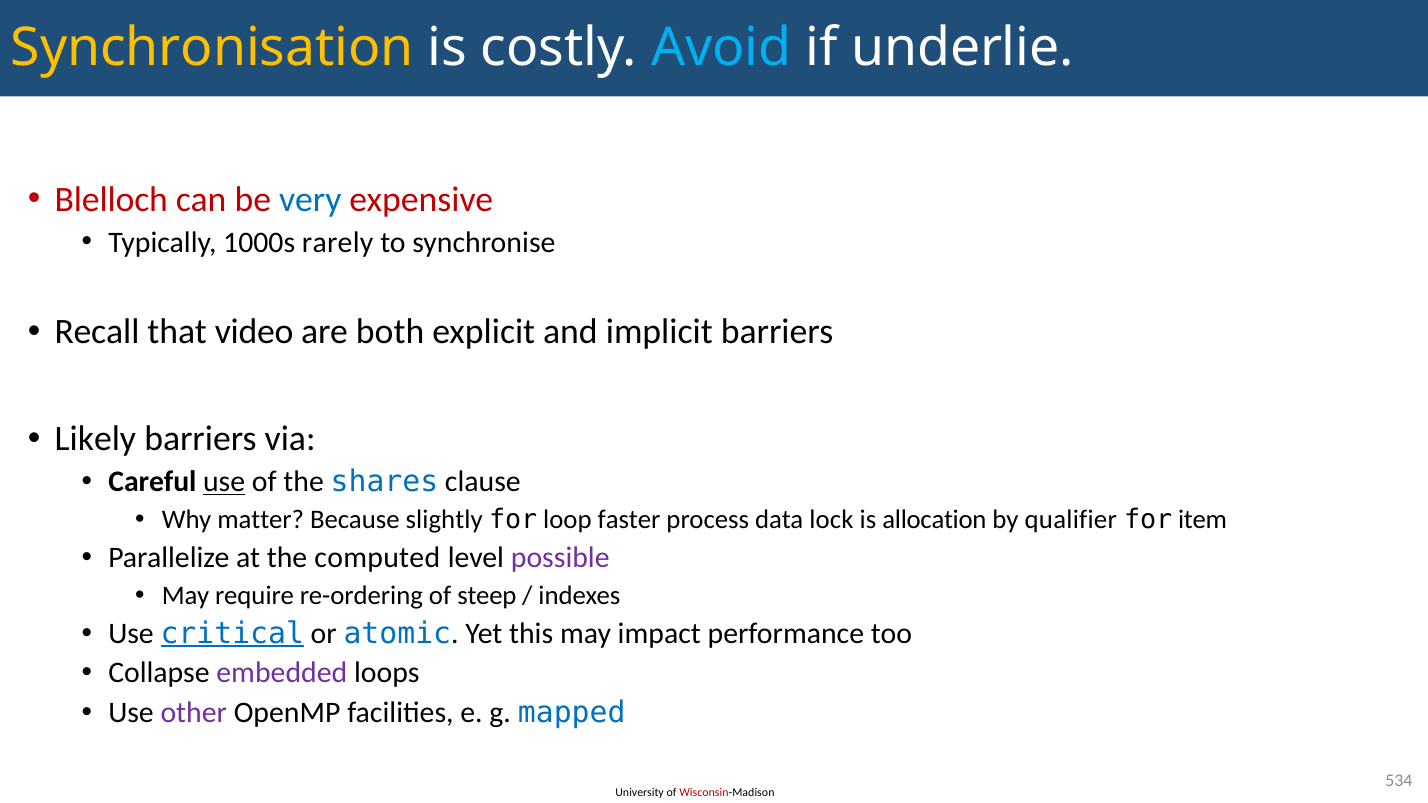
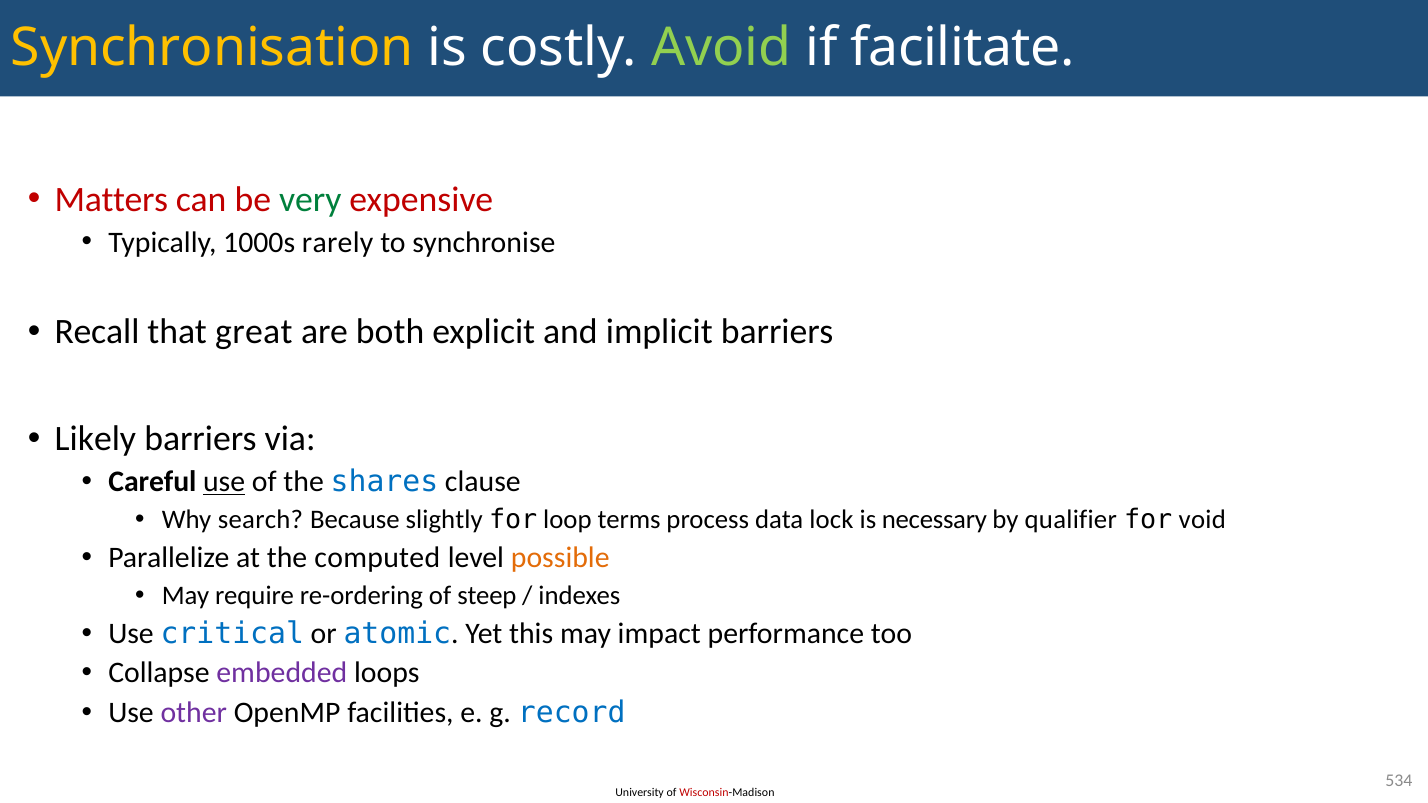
Avoid colour: light blue -> light green (721, 48)
underlie: underlie -> facilitate (963, 48)
Blelloch: Blelloch -> Matters (111, 200)
very colour: blue -> green (310, 200)
video: video -> great (254, 332)
matter: matter -> search (261, 520)
faster: faster -> terms (629, 520)
allocation: allocation -> necessary (934, 520)
item: item -> void (1202, 520)
possible colour: purple -> orange (560, 558)
critical underline: present -> none (232, 634)
mapped: mapped -> record (572, 713)
